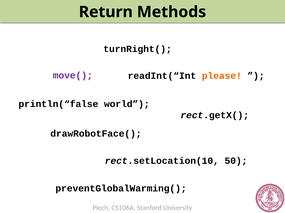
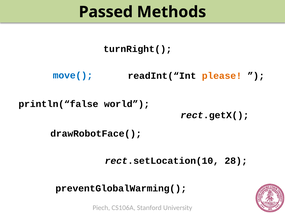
Return: Return -> Passed (106, 12)
move( colour: purple -> blue (73, 76)
50: 50 -> 28 (236, 161)
